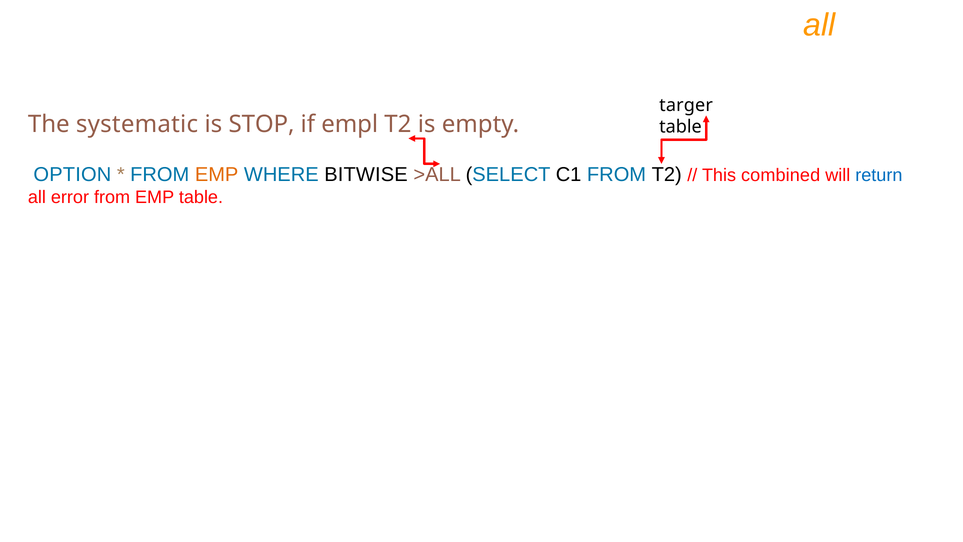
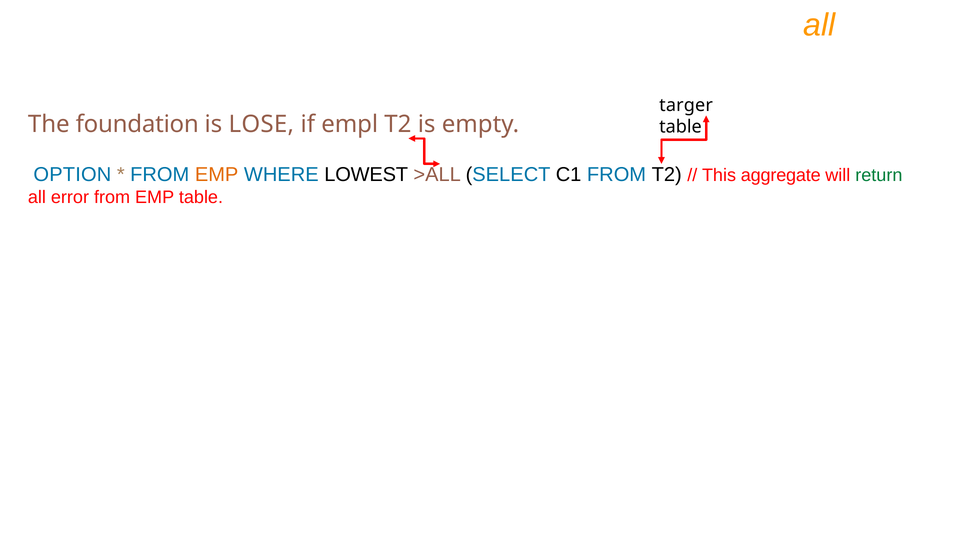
systematic: systematic -> foundation (137, 124)
STOP: STOP -> LOSE (261, 124)
BITWISE: BITWISE -> LOWEST (366, 175)
combined: combined -> aggregate (781, 175)
return colour: blue -> green (879, 175)
